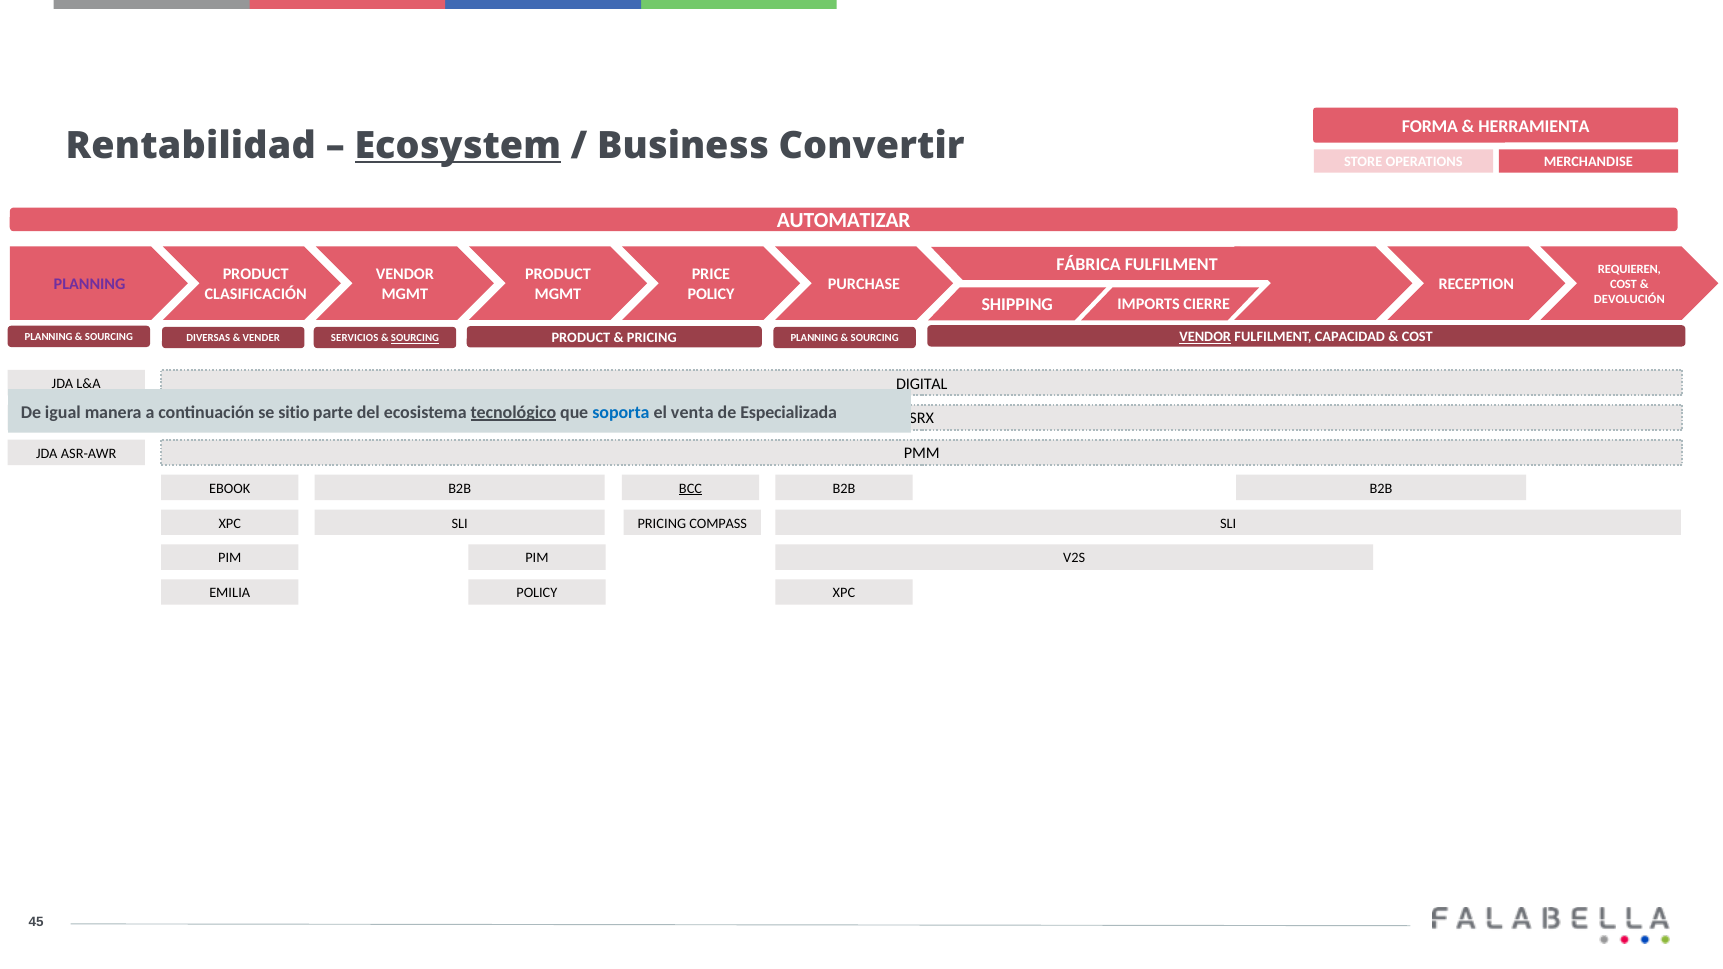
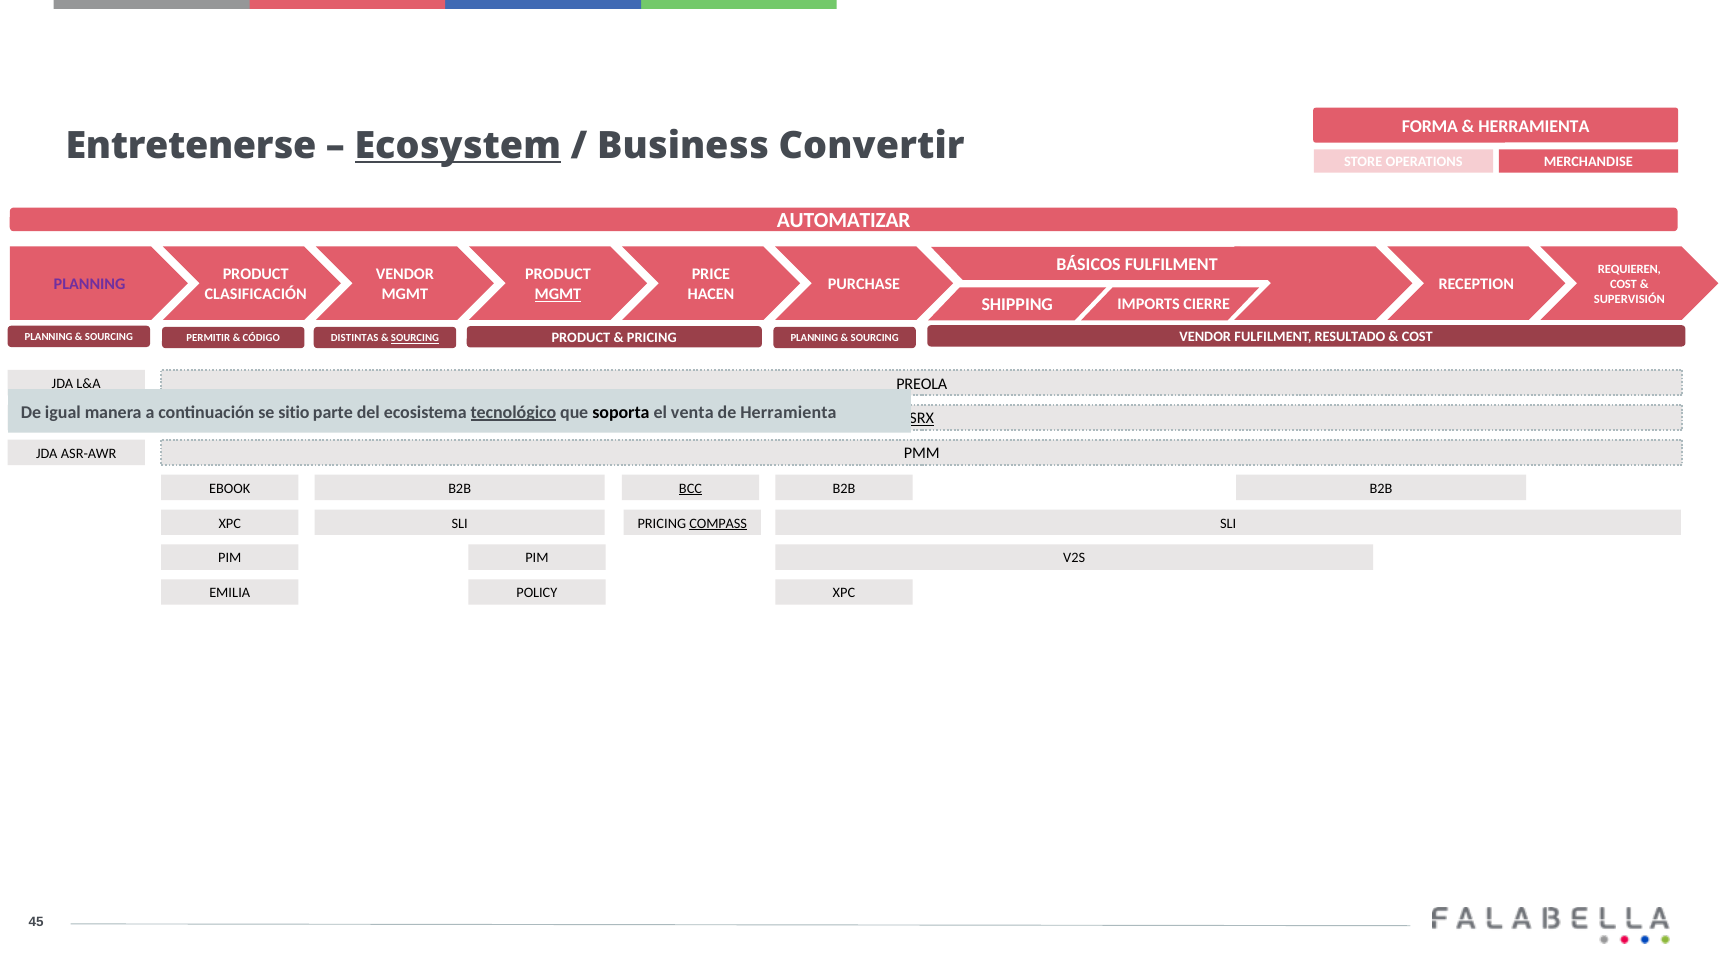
Rentabilidad: Rentabilidad -> Entretenerse (191, 146)
FÁBRICA: FÁBRICA -> BÁSICOS (1088, 265)
MGMT underline: none -> present (558, 294)
POLICY: POLICY -> HACEN (711, 294)
DEVOLUCIÓN: DEVOLUCIÓN -> SUPERVISIÓN (1629, 299)
SERVICIOS: SERVICIOS -> DISTINTAS (355, 338)
VENDOR underline: present -> none (1205, 337)
CAPACIDAD: CAPACIDAD -> RESULTADO (1350, 337)
DIVERSAS: DIVERSAS -> PERMITIR (208, 338)
VENDER: VENDER -> CÓDIGO (261, 338)
DIGITAL: DIGITAL -> PREOLA (922, 384)
soporta colour: blue -> black (621, 412)
de Especializada: Especializada -> Herramienta (788, 412)
SRX underline: none -> present (922, 419)
COMPASS underline: none -> present (718, 523)
